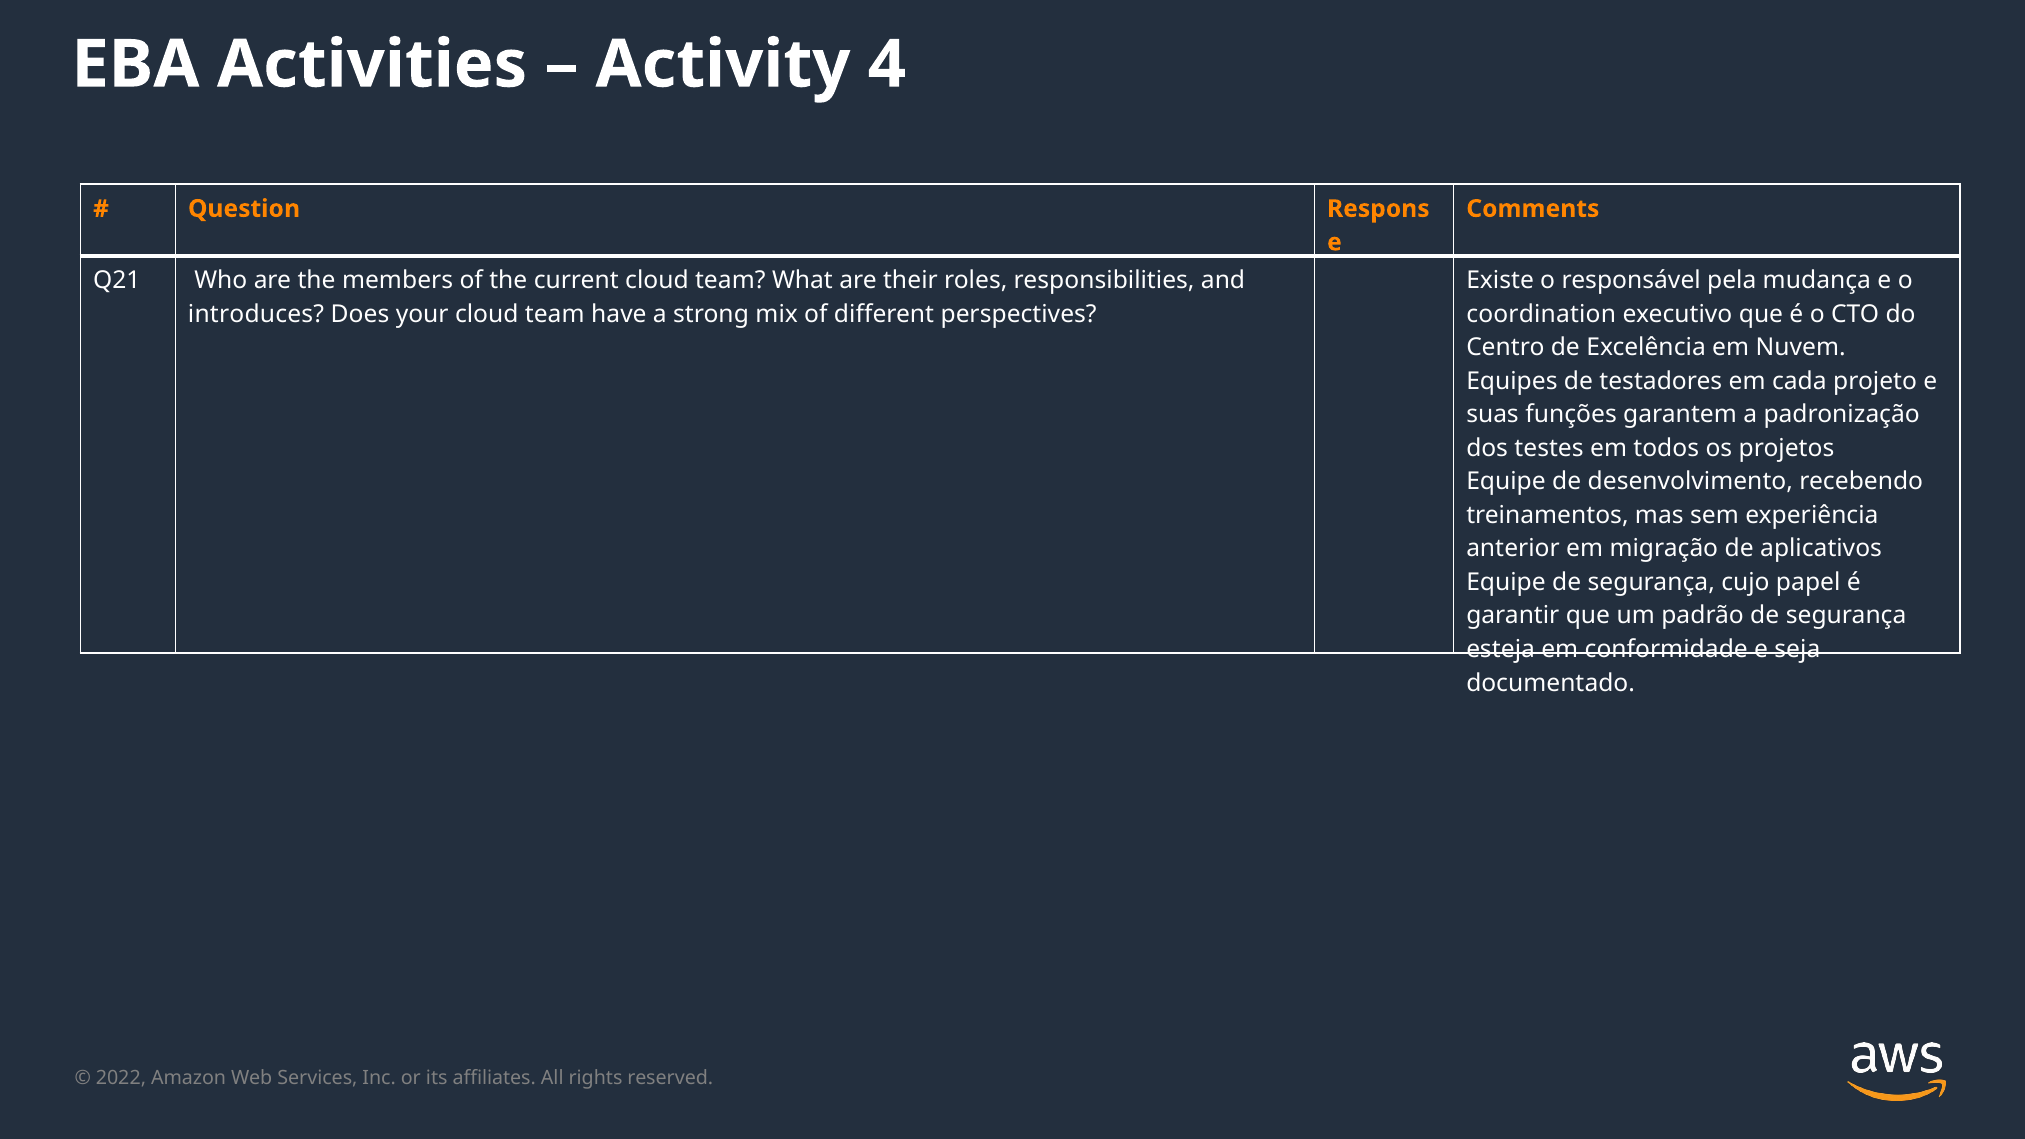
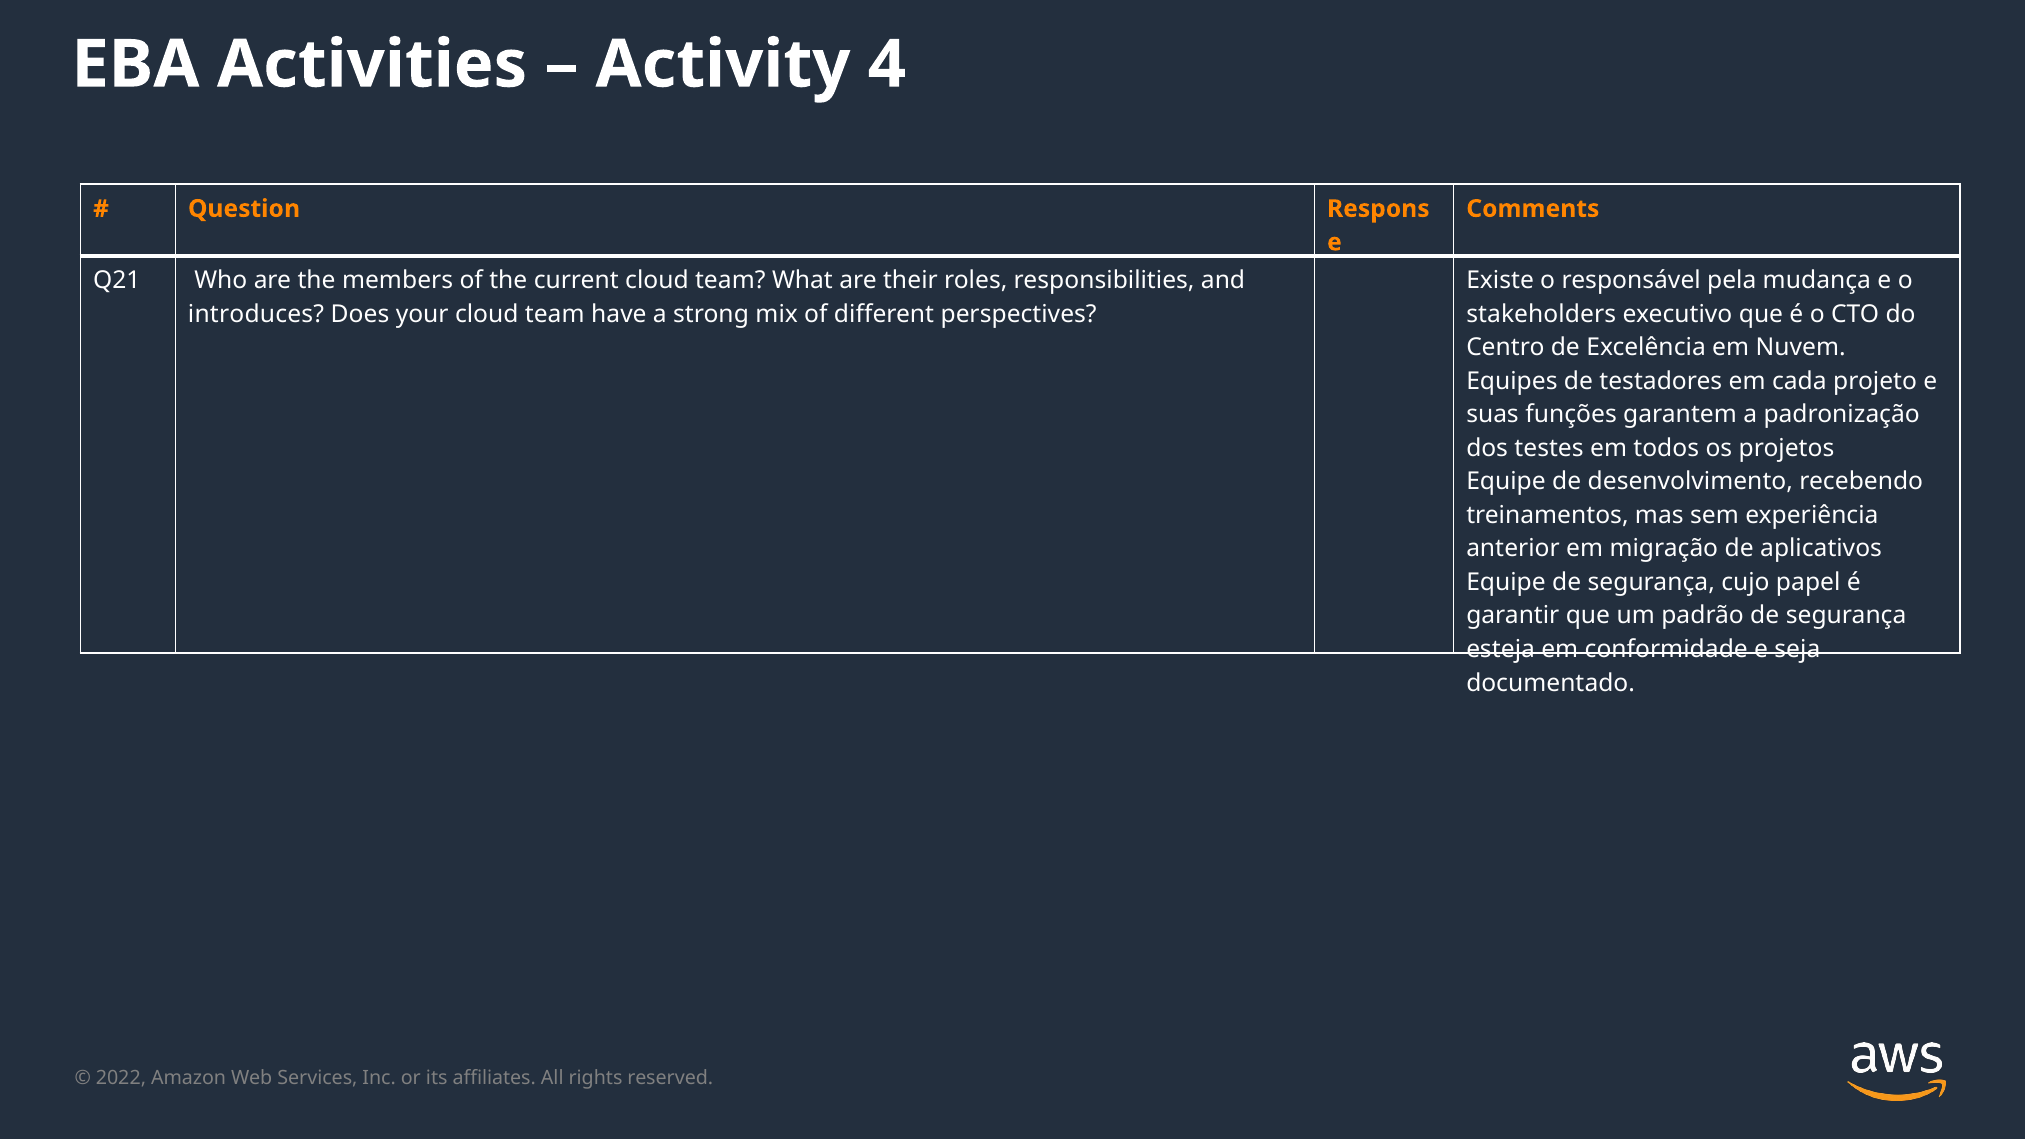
coordination: coordination -> stakeholders (1541, 314)
